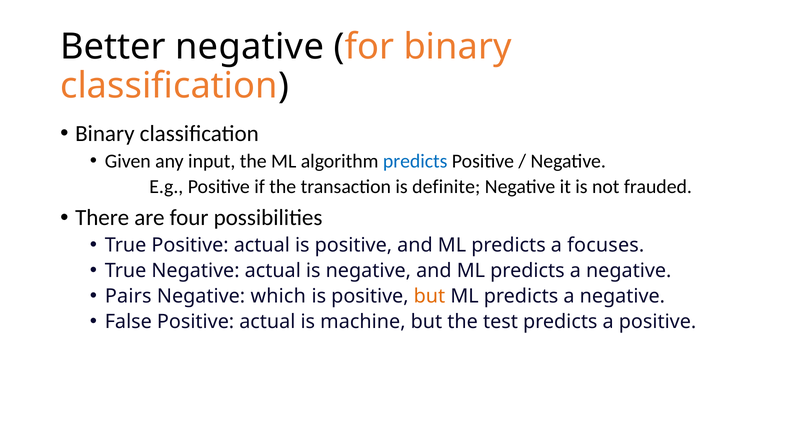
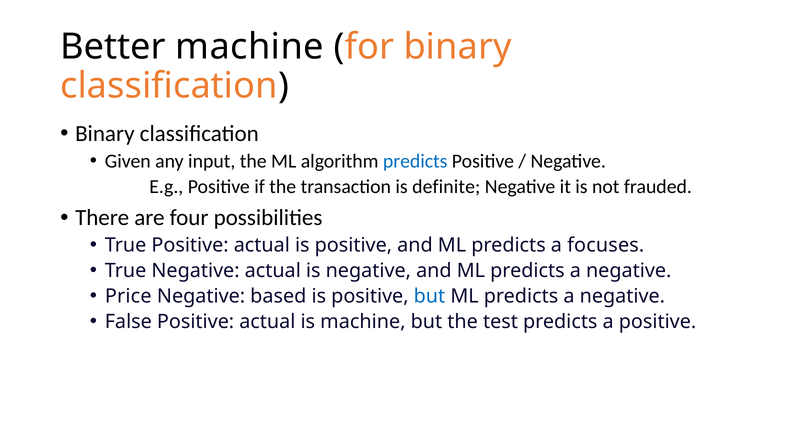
Better negative: negative -> machine (250, 47)
Pairs: Pairs -> Price (128, 296)
which: which -> based (278, 296)
but colour: orange -> blue (429, 296)
